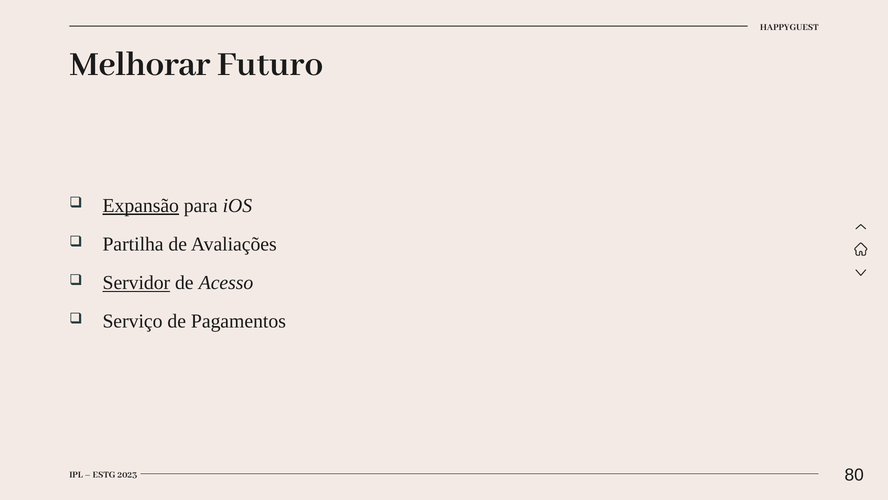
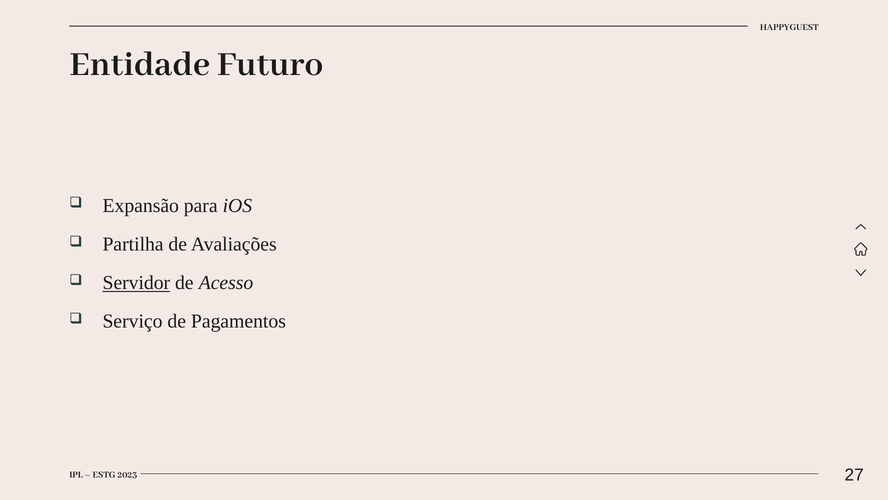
Melhorar: Melhorar -> Entidade (140, 63)
Expansão underline: present -> none (141, 206)
80: 80 -> 27 (854, 474)
